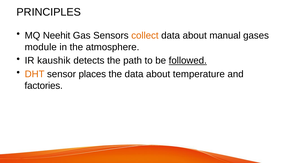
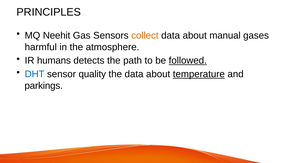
module: module -> harmful (41, 47)
kaushik: kaushik -> humans (54, 60)
DHT colour: orange -> blue (35, 74)
places: places -> quality (92, 74)
temperature underline: none -> present (199, 74)
factories: factories -> parkings (44, 85)
